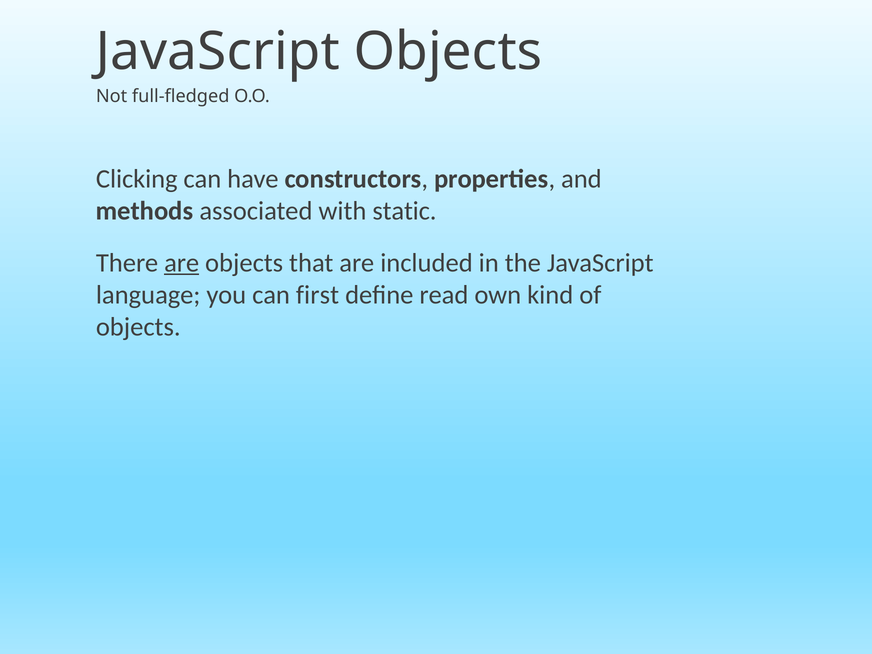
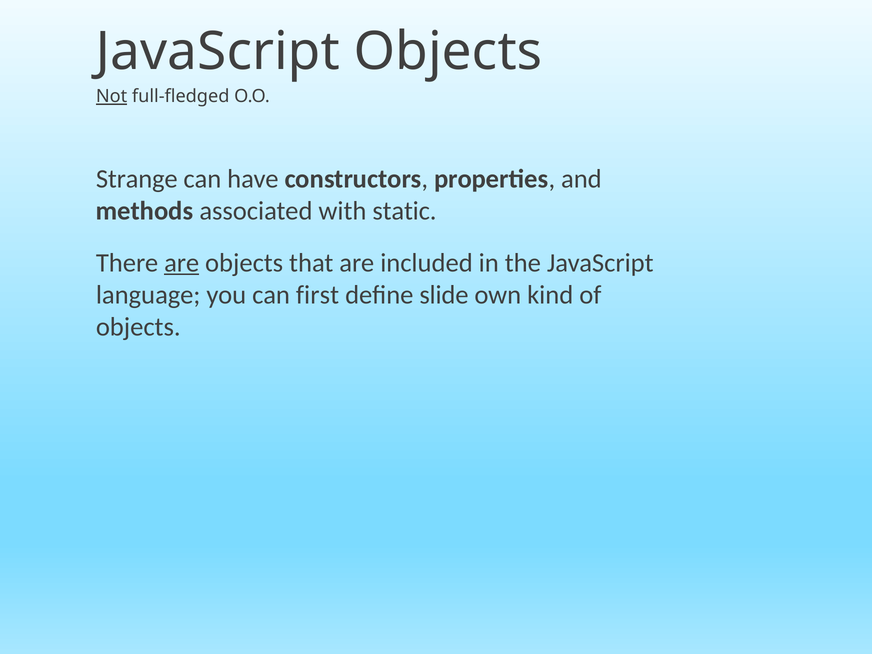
Not underline: none -> present (112, 96)
Clicking: Clicking -> Strange (137, 179)
read: read -> slide (444, 295)
